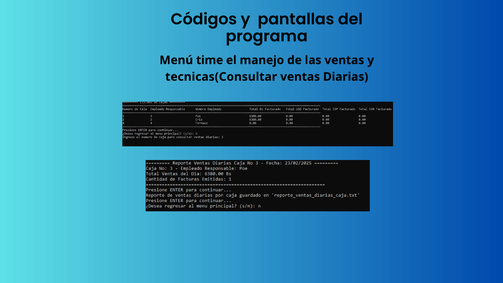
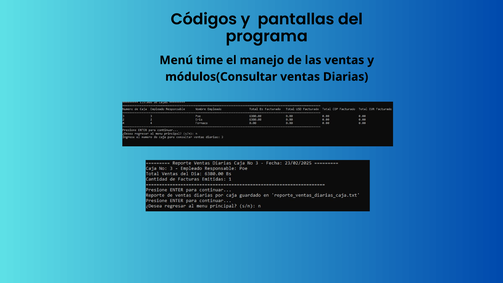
tecnicas(Consultar: tecnicas(Consultar -> módulos(Consultar (221, 77)
